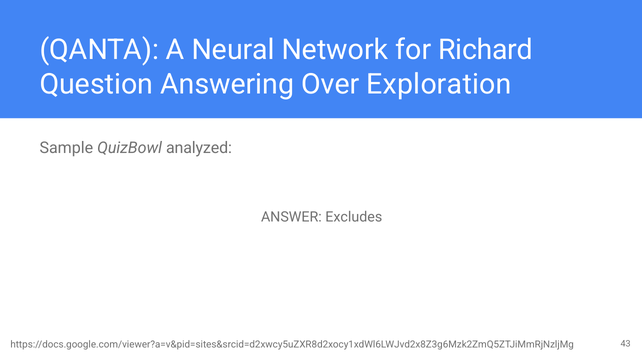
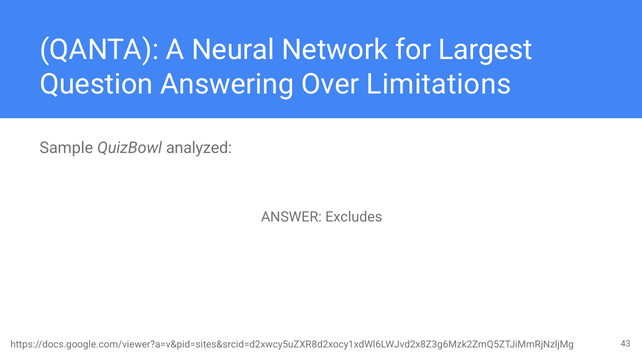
Richard: Richard -> Largest (485, 50)
Exploration: Exploration -> Limitations (439, 84)
